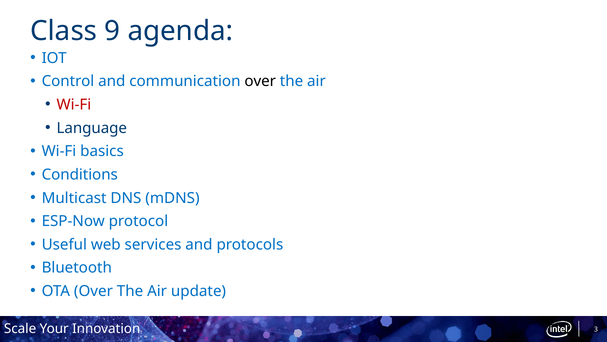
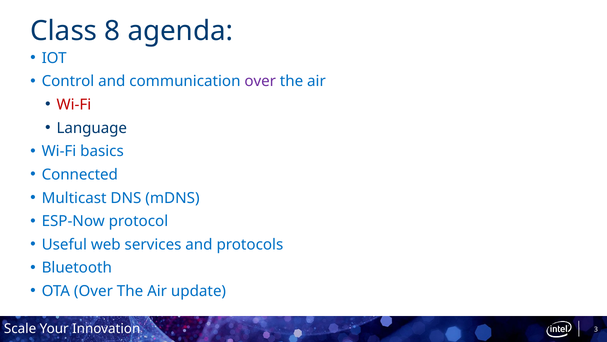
9: 9 -> 8 (112, 31)
over colour: black -> purple (260, 81)
Conditions: Conditions -> Connected (80, 174)
